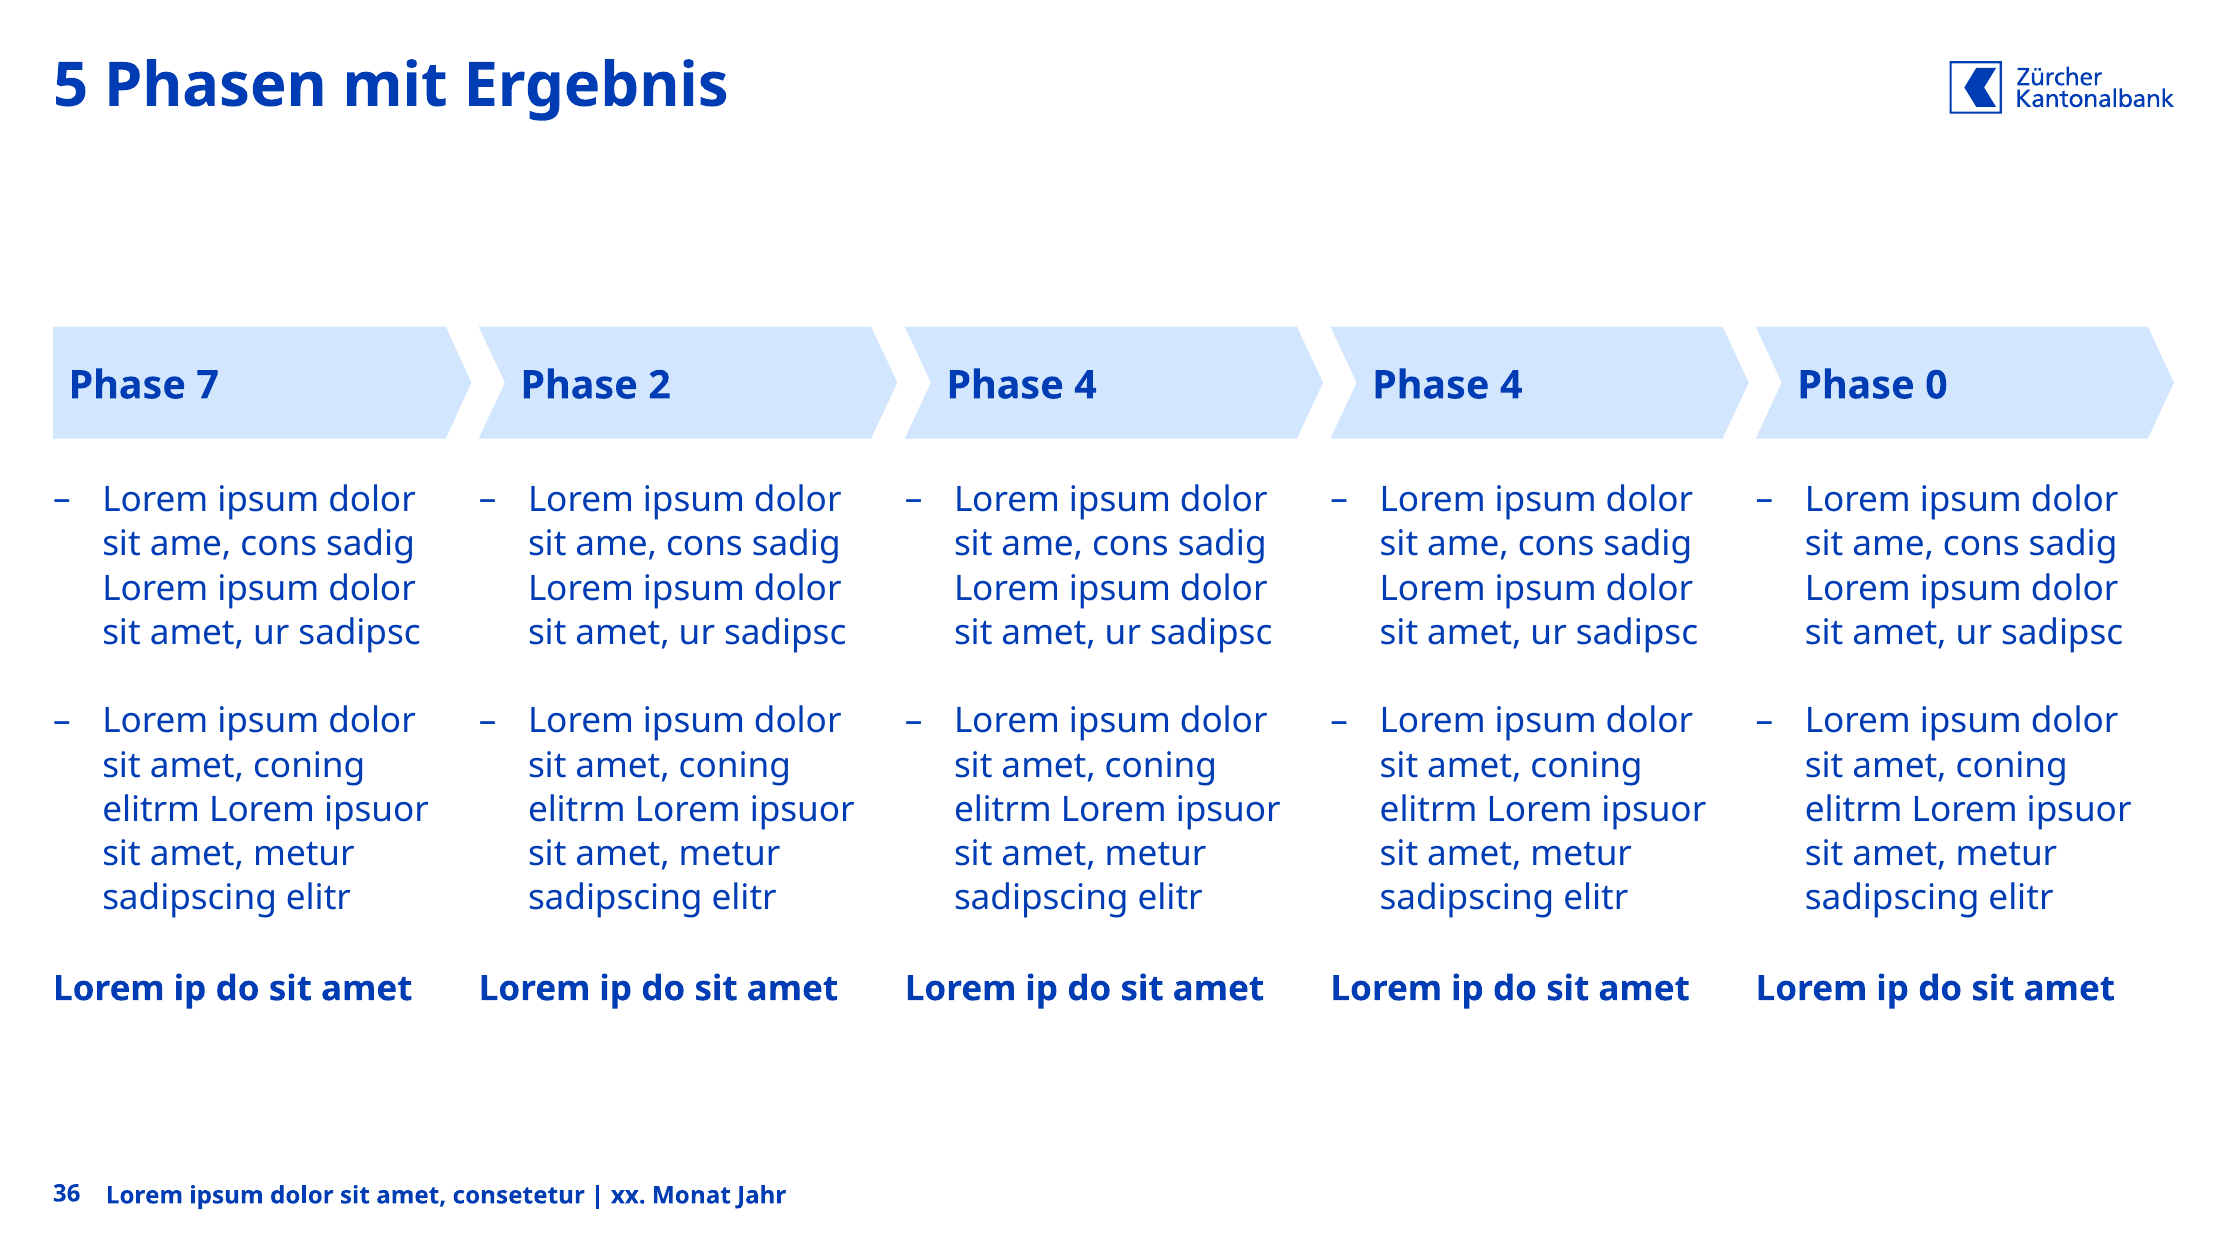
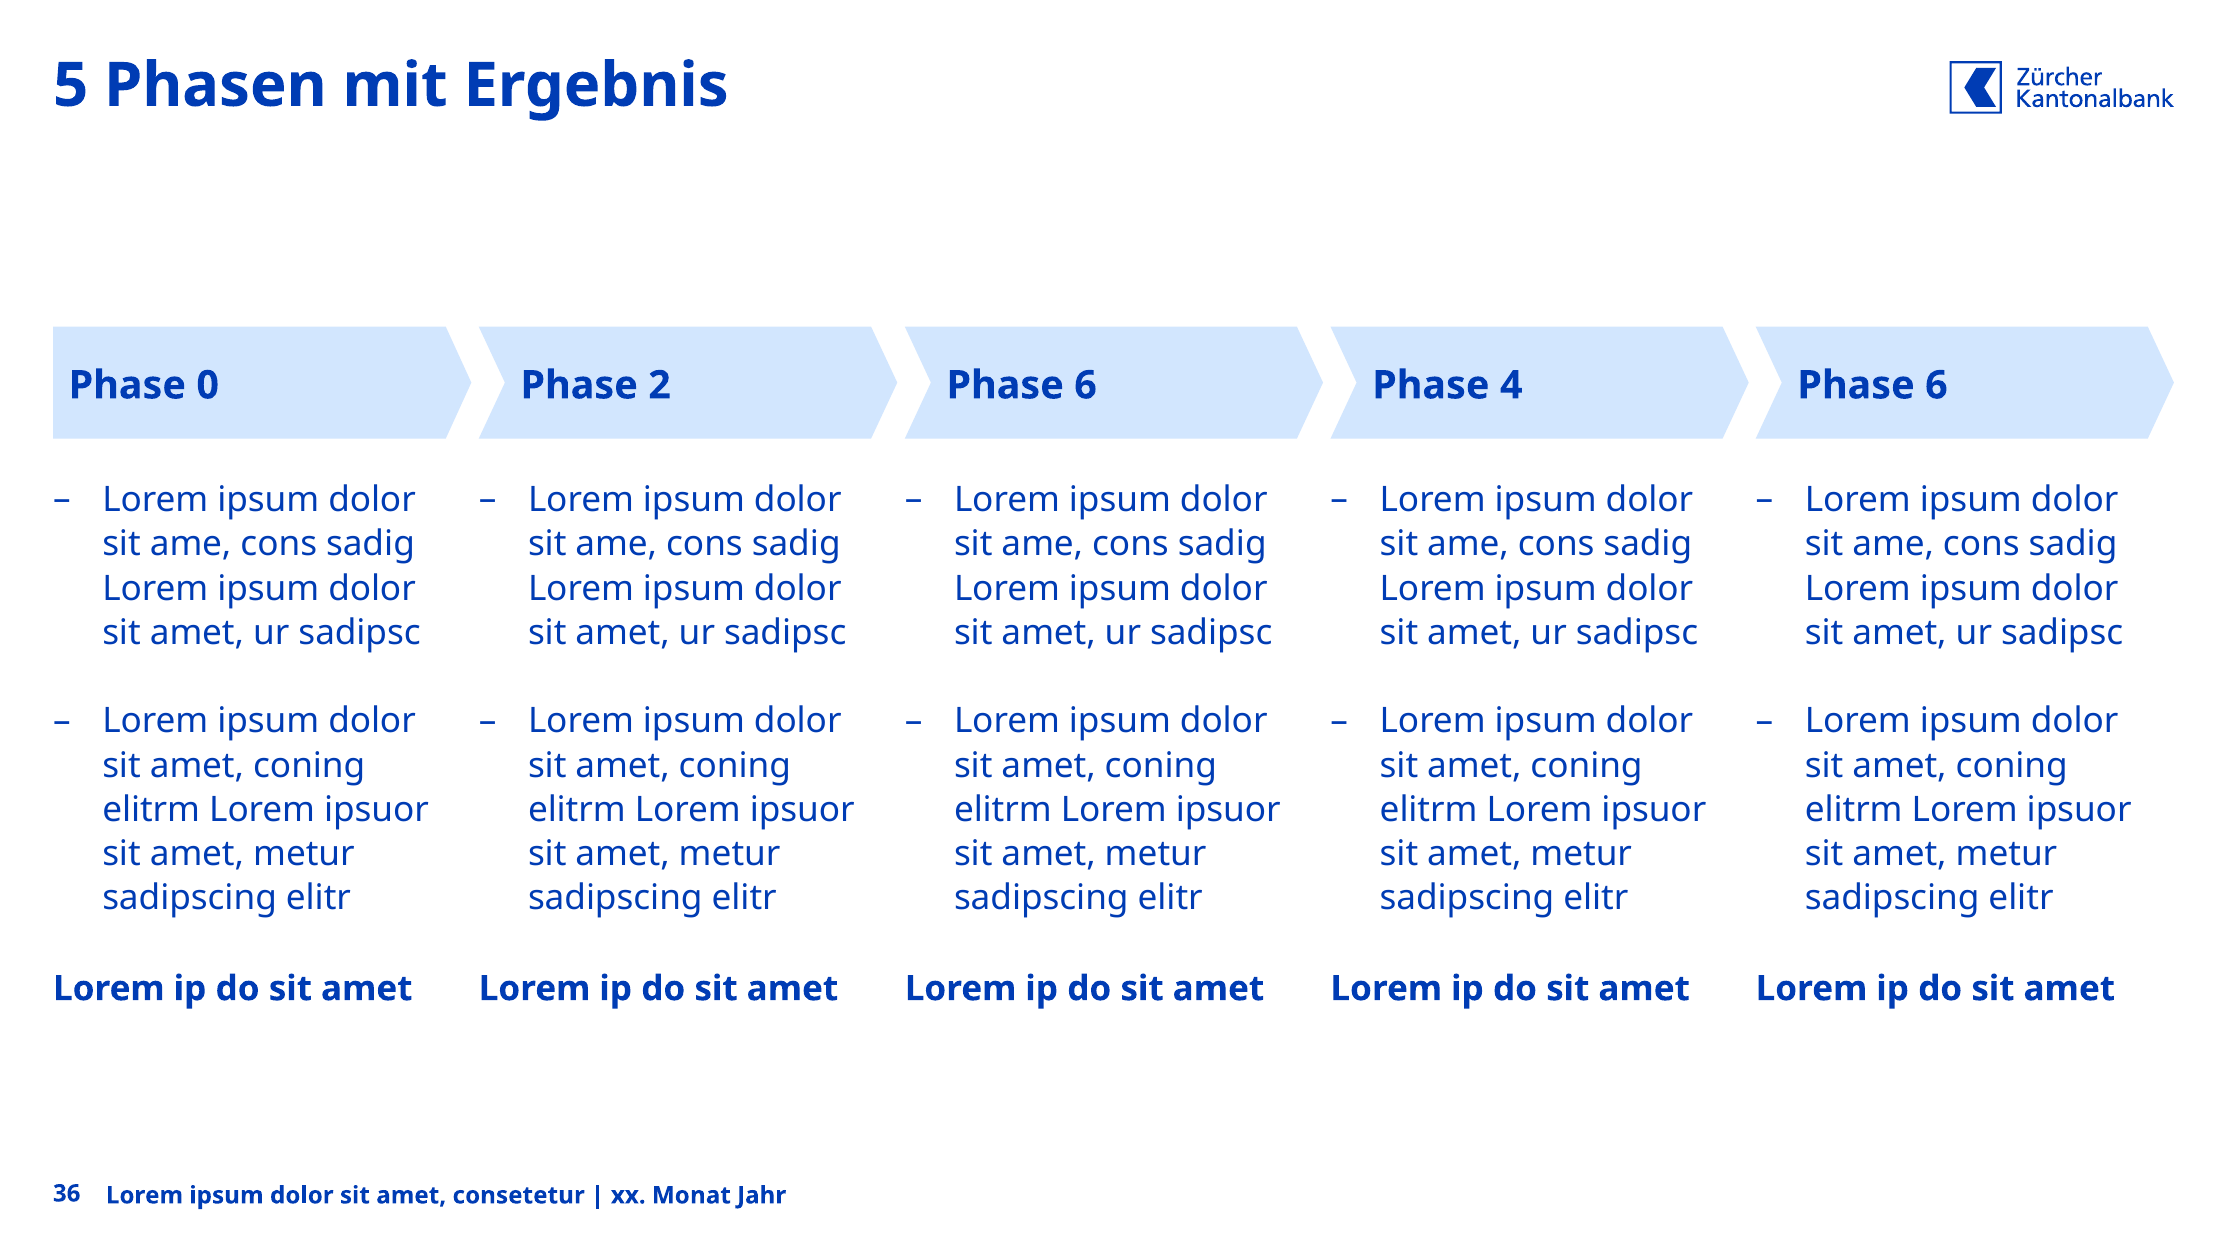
7: 7 -> 0 (208, 386)
2 Phase 4: 4 -> 6 (1086, 386)
4 Phase 0: 0 -> 6 (1936, 386)
